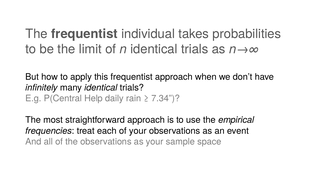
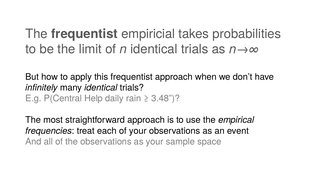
individual: individual -> empiricial (148, 34)
7.34: 7.34 -> 3.48 (166, 98)
